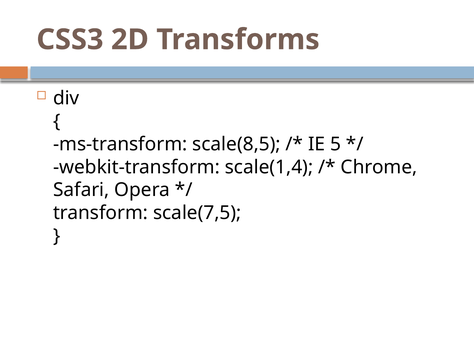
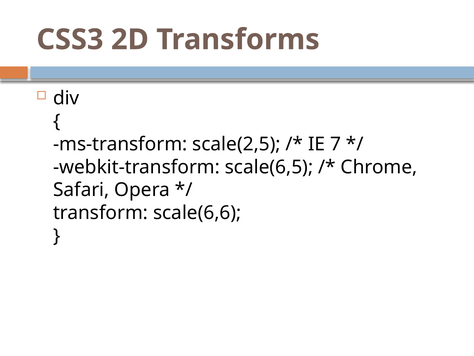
scale(8,5: scale(8,5 -> scale(2,5 (236, 144)
5: 5 -> 7 (336, 144)
scale(1,4: scale(1,4 -> scale(6,5 (269, 167)
scale(7,5: scale(7,5 -> scale(6,6 (197, 213)
